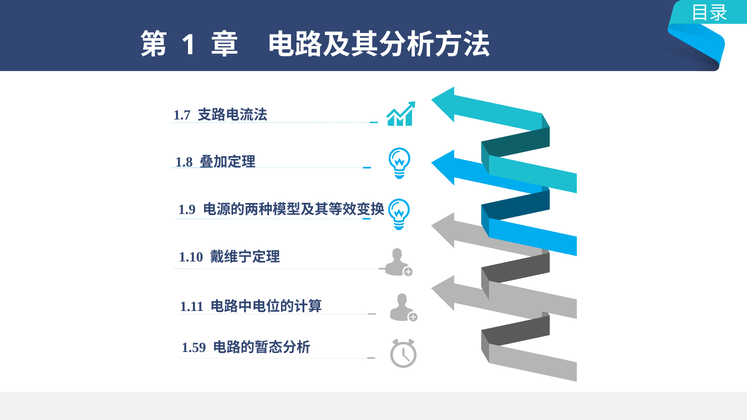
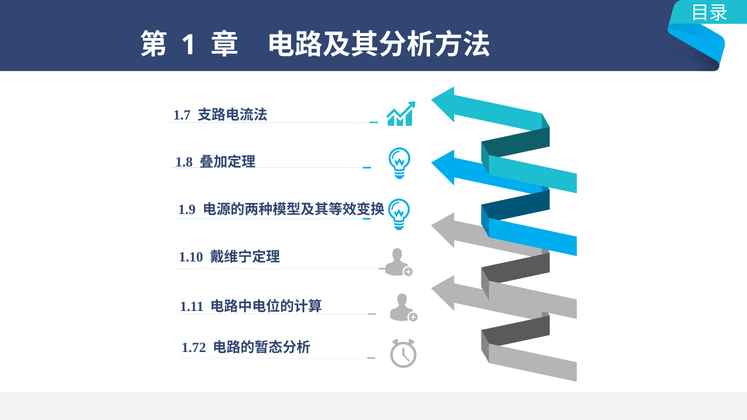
1.59: 1.59 -> 1.72 (194, 348)
